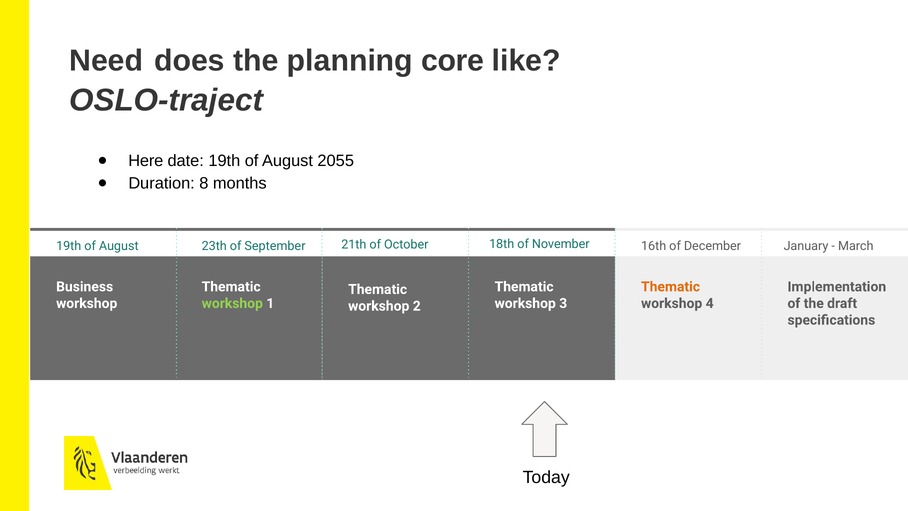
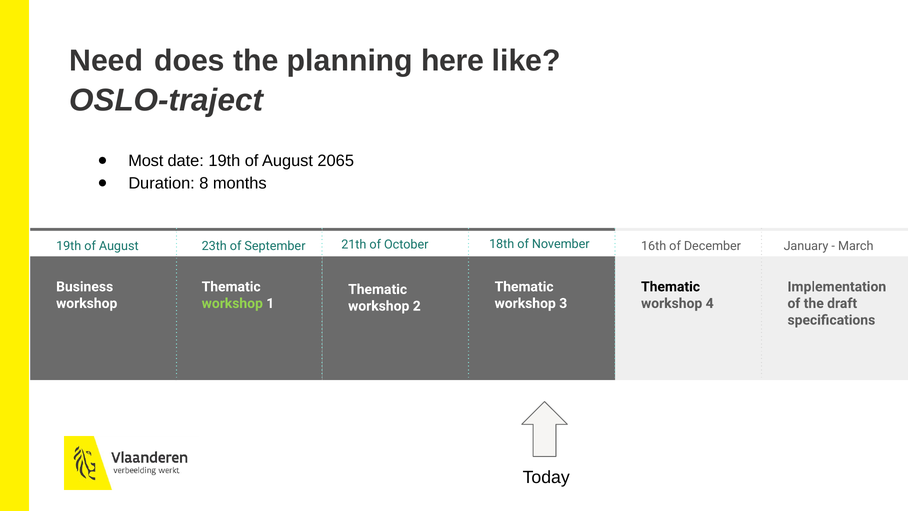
core: core -> here (453, 61)
Here: Here -> Most (146, 161)
2055: 2055 -> 2065 (336, 161)
Thematic colour: orange -> black (671, 287)
